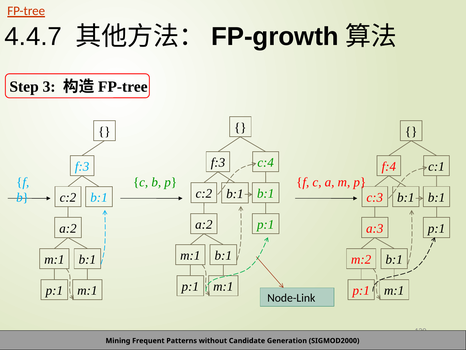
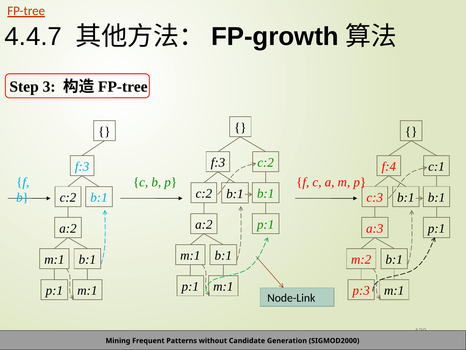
c:4: c:4 -> c:2 (266, 162)
p:1: p:1 -> p:3 (361, 290)
